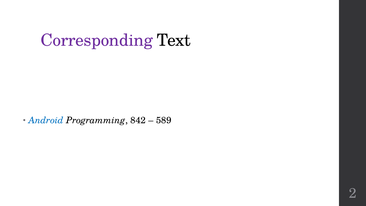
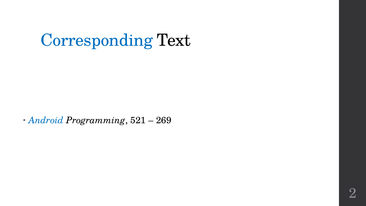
Corresponding colour: purple -> blue (97, 40)
842: 842 -> 521 (138, 120)
589: 589 -> 269 (164, 120)
